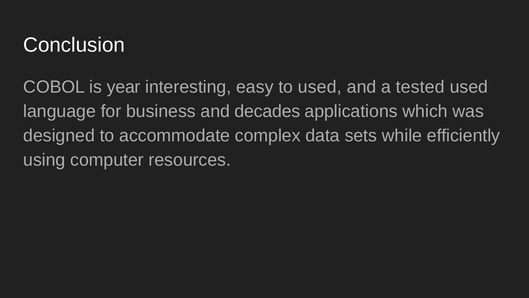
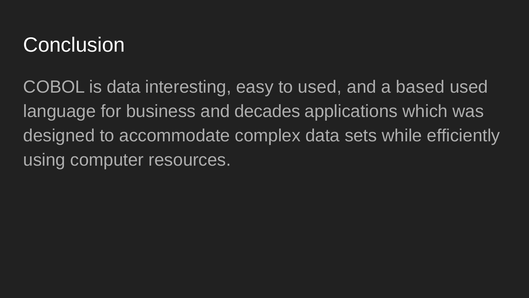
is year: year -> data (124, 87)
tested: tested -> based (420, 87)
